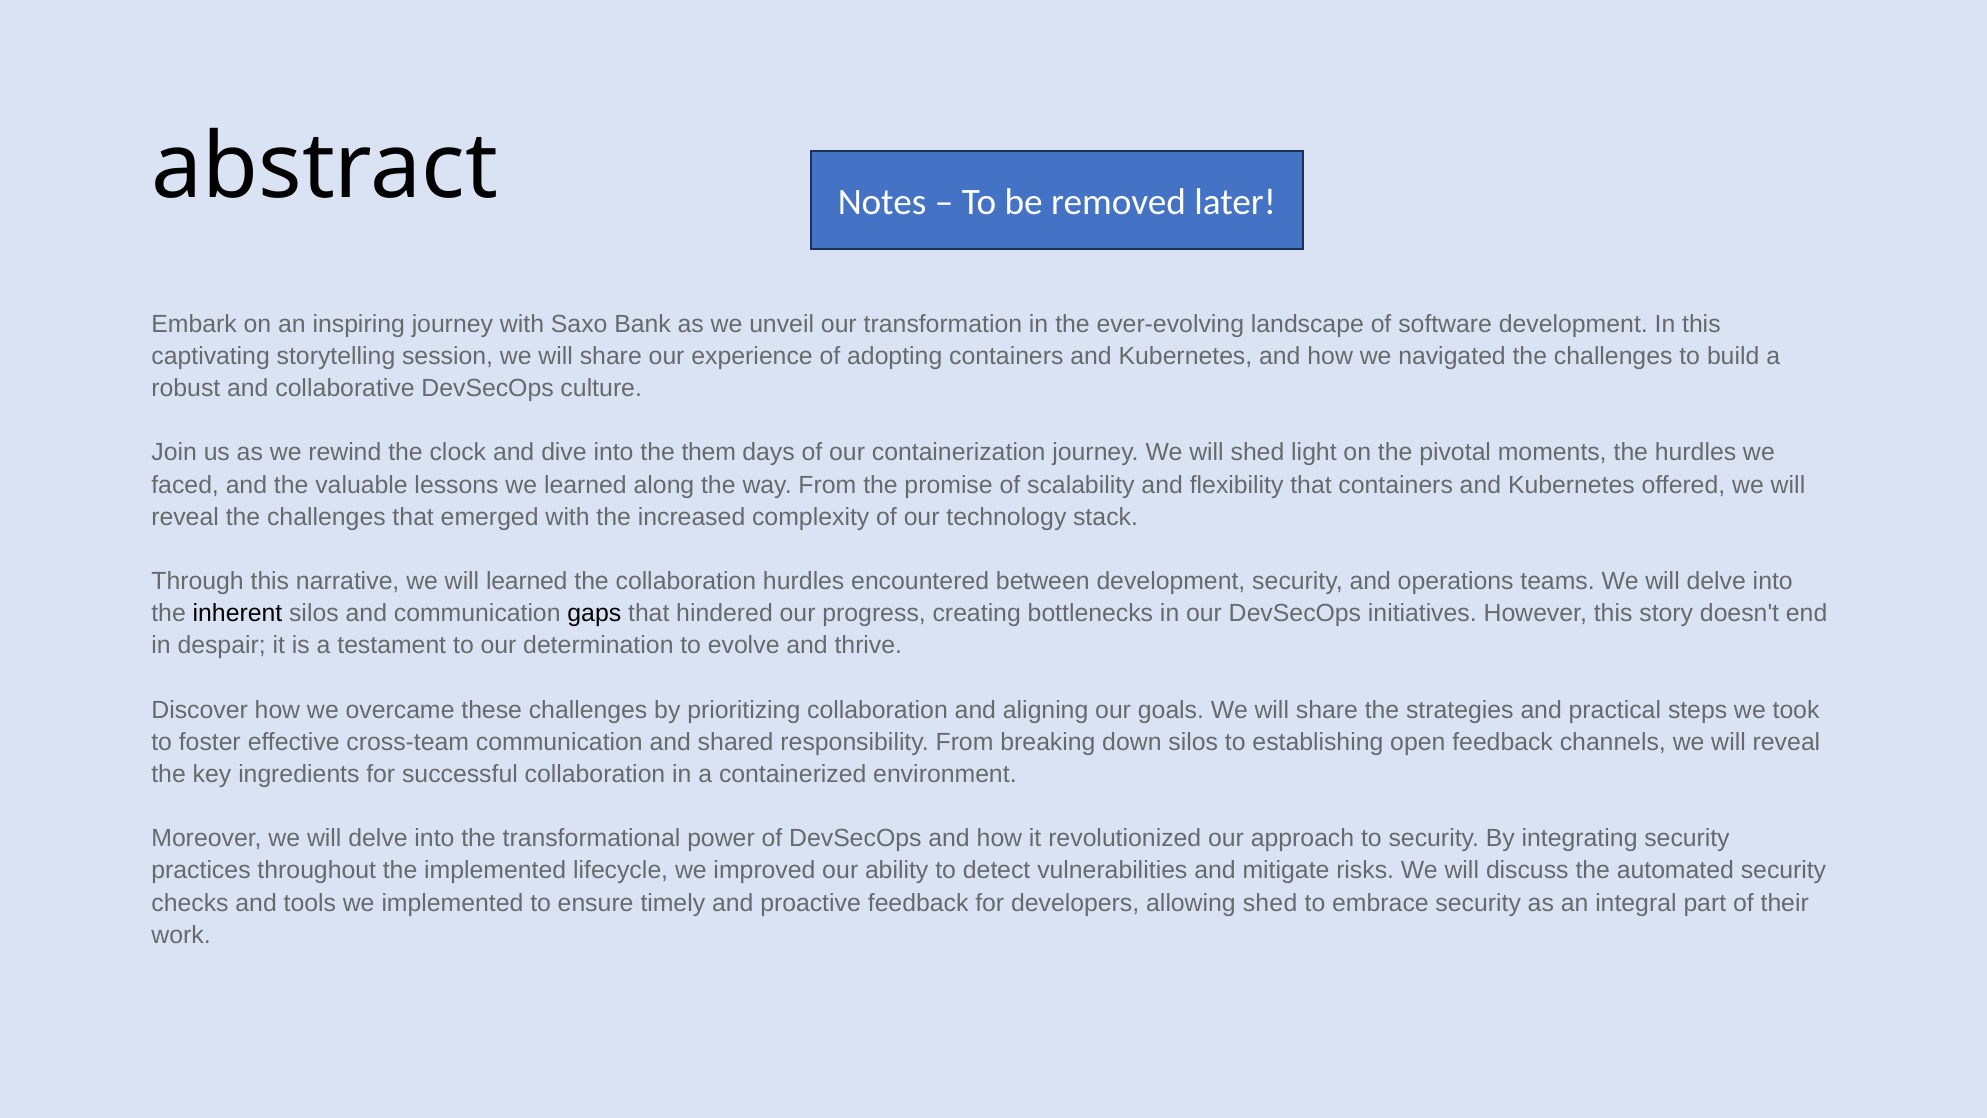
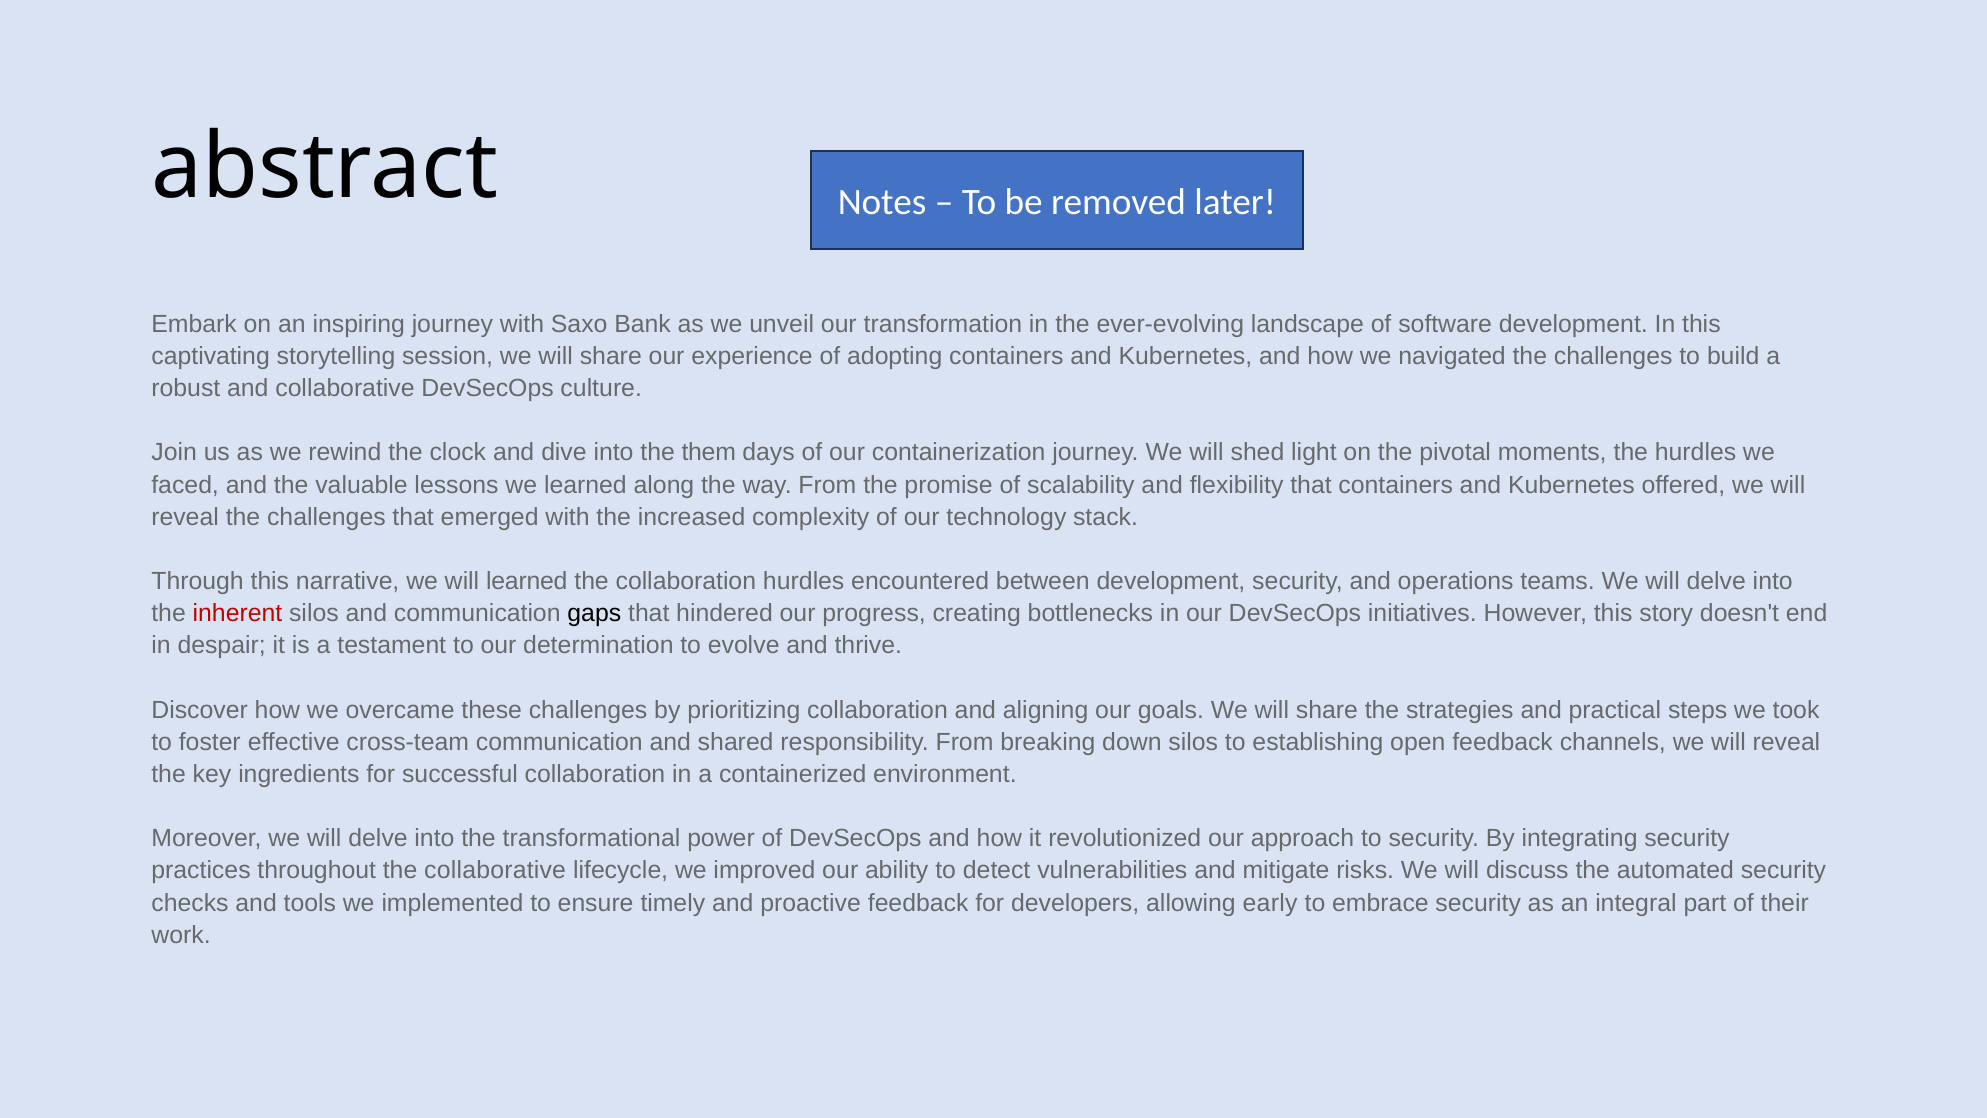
inherent colour: black -> red (237, 613)
the implemented: implemented -> collaborative (495, 871)
allowing shed: shed -> early (1270, 903)
